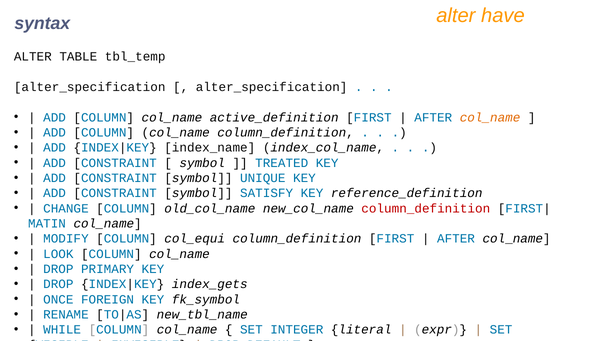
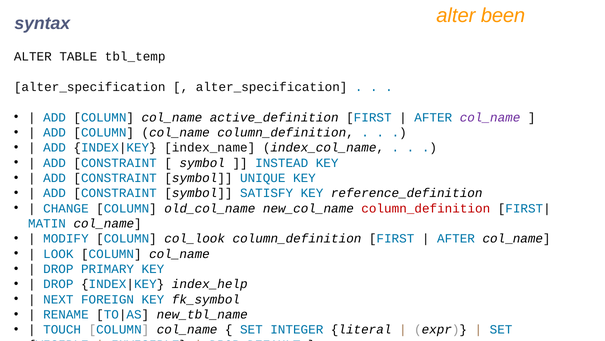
have: have -> been (503, 16)
col_name colour: orange -> purple (490, 117)
TREATED: TREATED -> INSTEAD (282, 163)
col_equi: col_equi -> col_look (195, 238)
index_gets: index_gets -> index_help (210, 284)
ONCE: ONCE -> NEXT (58, 299)
WHILE: WHILE -> TOUCH (62, 329)
